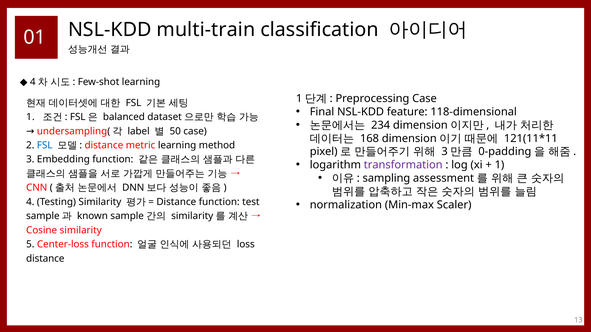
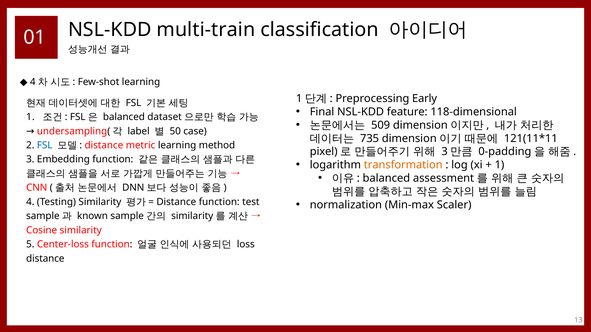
Preprocessing Case: Case -> Early (425, 99)
234: 234 -> 509 (381, 125)
168: 168 -> 735 (370, 139)
transformation colour: purple -> orange (403, 165)
sampling: sampling -> balanced (386, 178)
